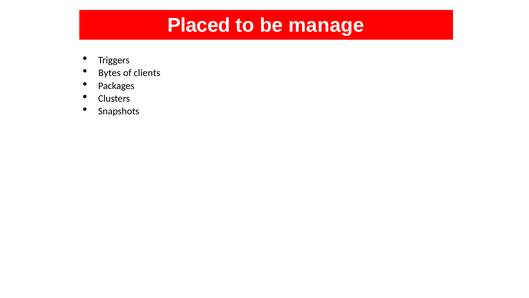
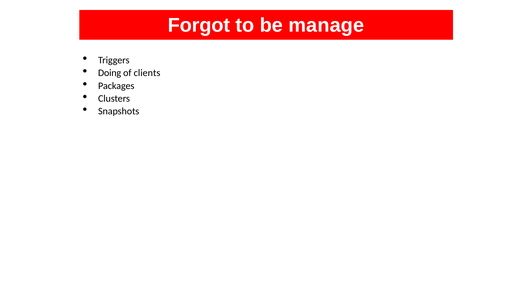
Placed: Placed -> Forgot (199, 25)
Bytes: Bytes -> Doing (110, 73)
